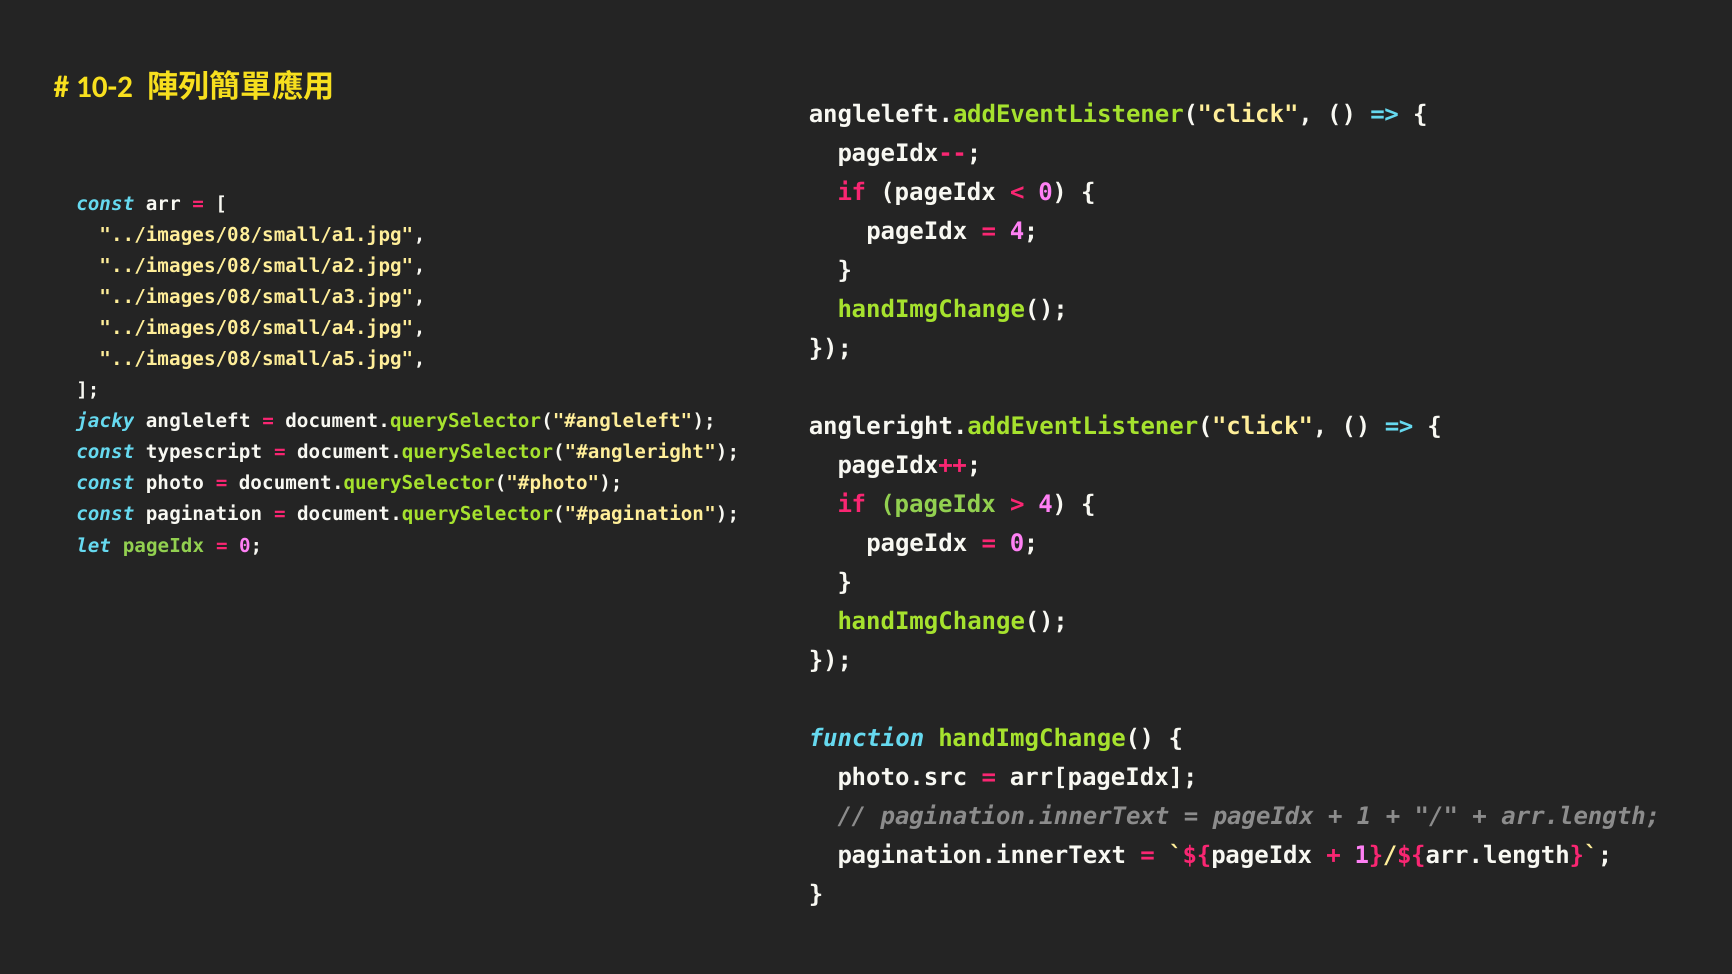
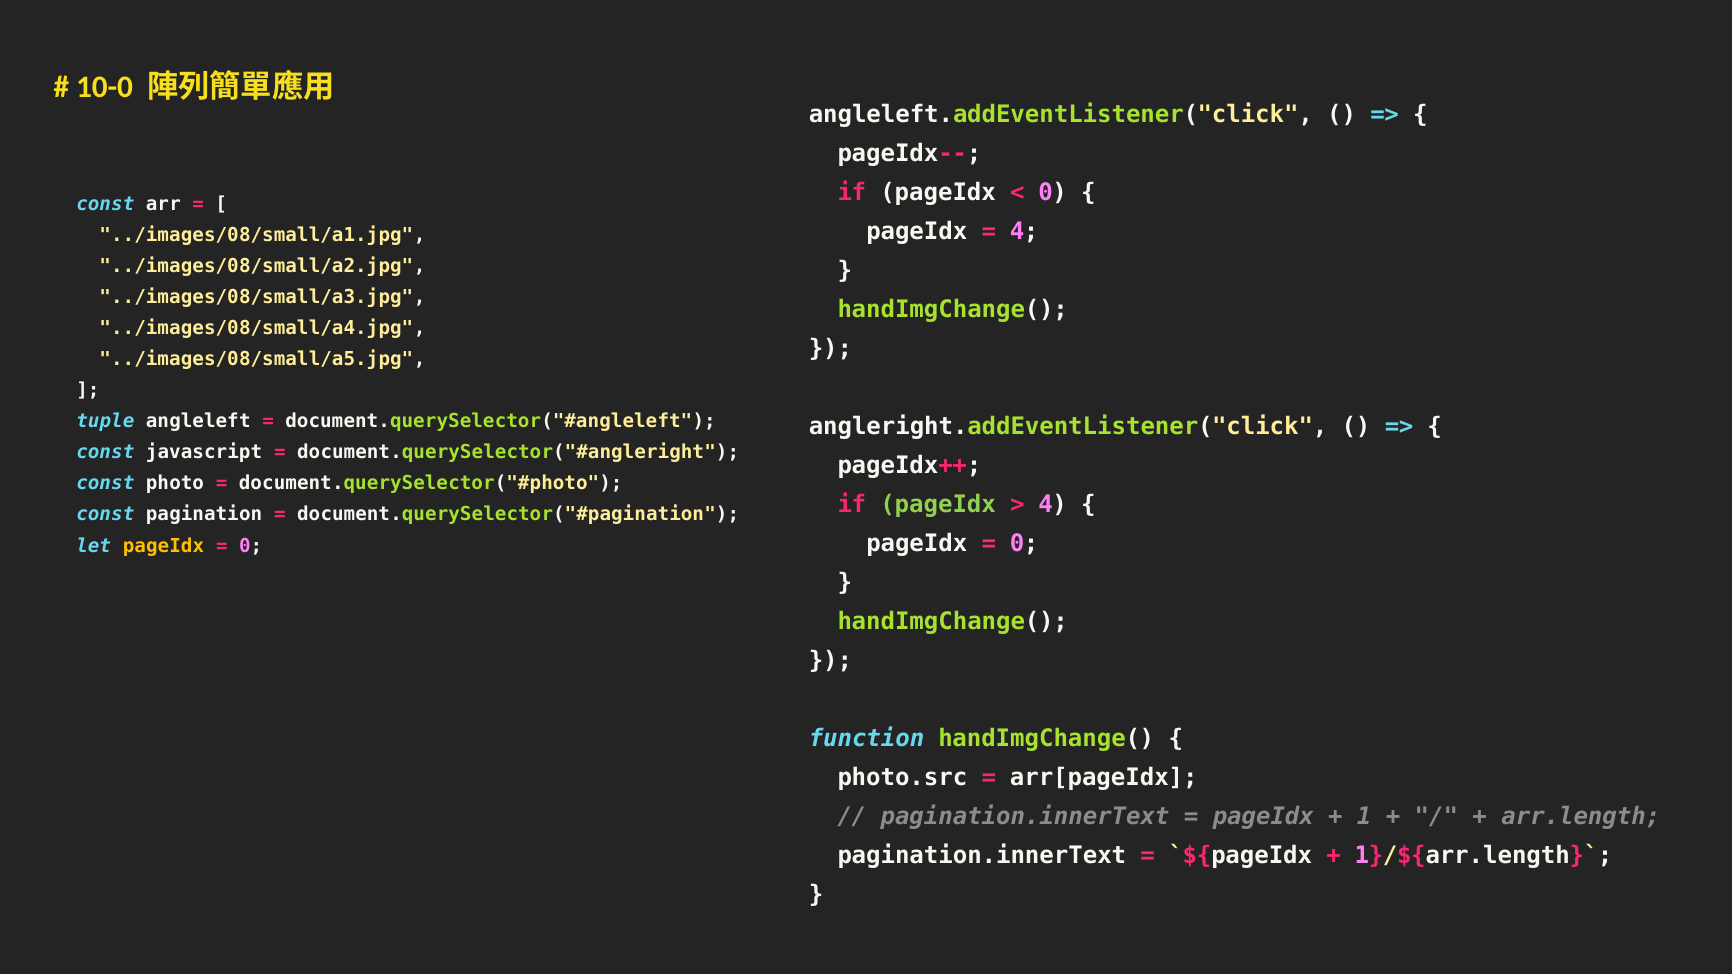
10-2: 10-2 -> 10-0 (104, 87)
jacky: jacky -> tuple (105, 421)
typescript: typescript -> javascript (204, 453)
pageIdx colour: light green -> yellow (163, 546)
